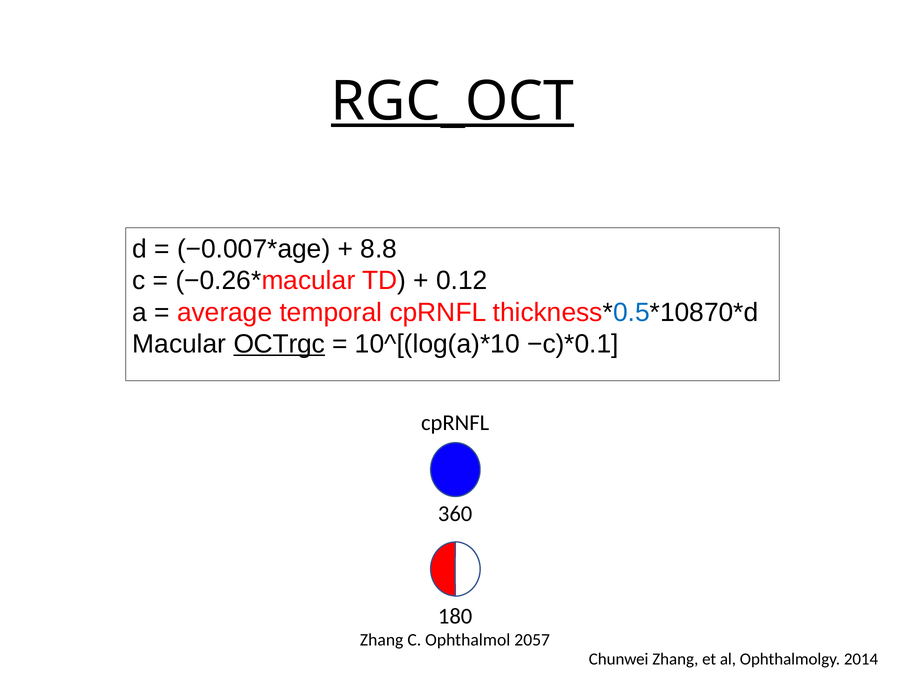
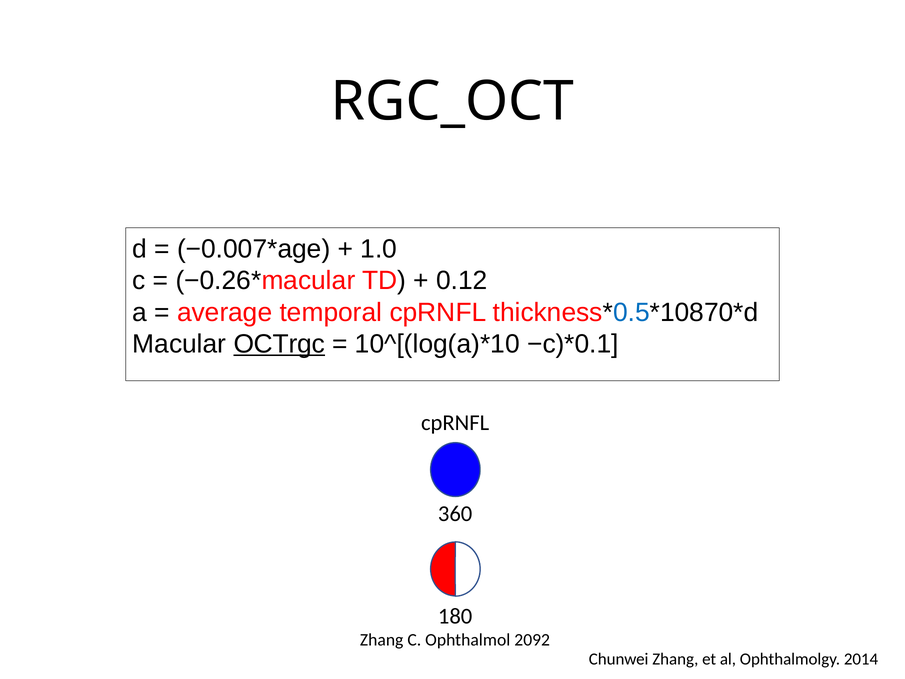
RGC_OCT underline: present -> none (452, 101)
8.8: 8.8 -> 1.0 (379, 249)
2057: 2057 -> 2092 (532, 640)
